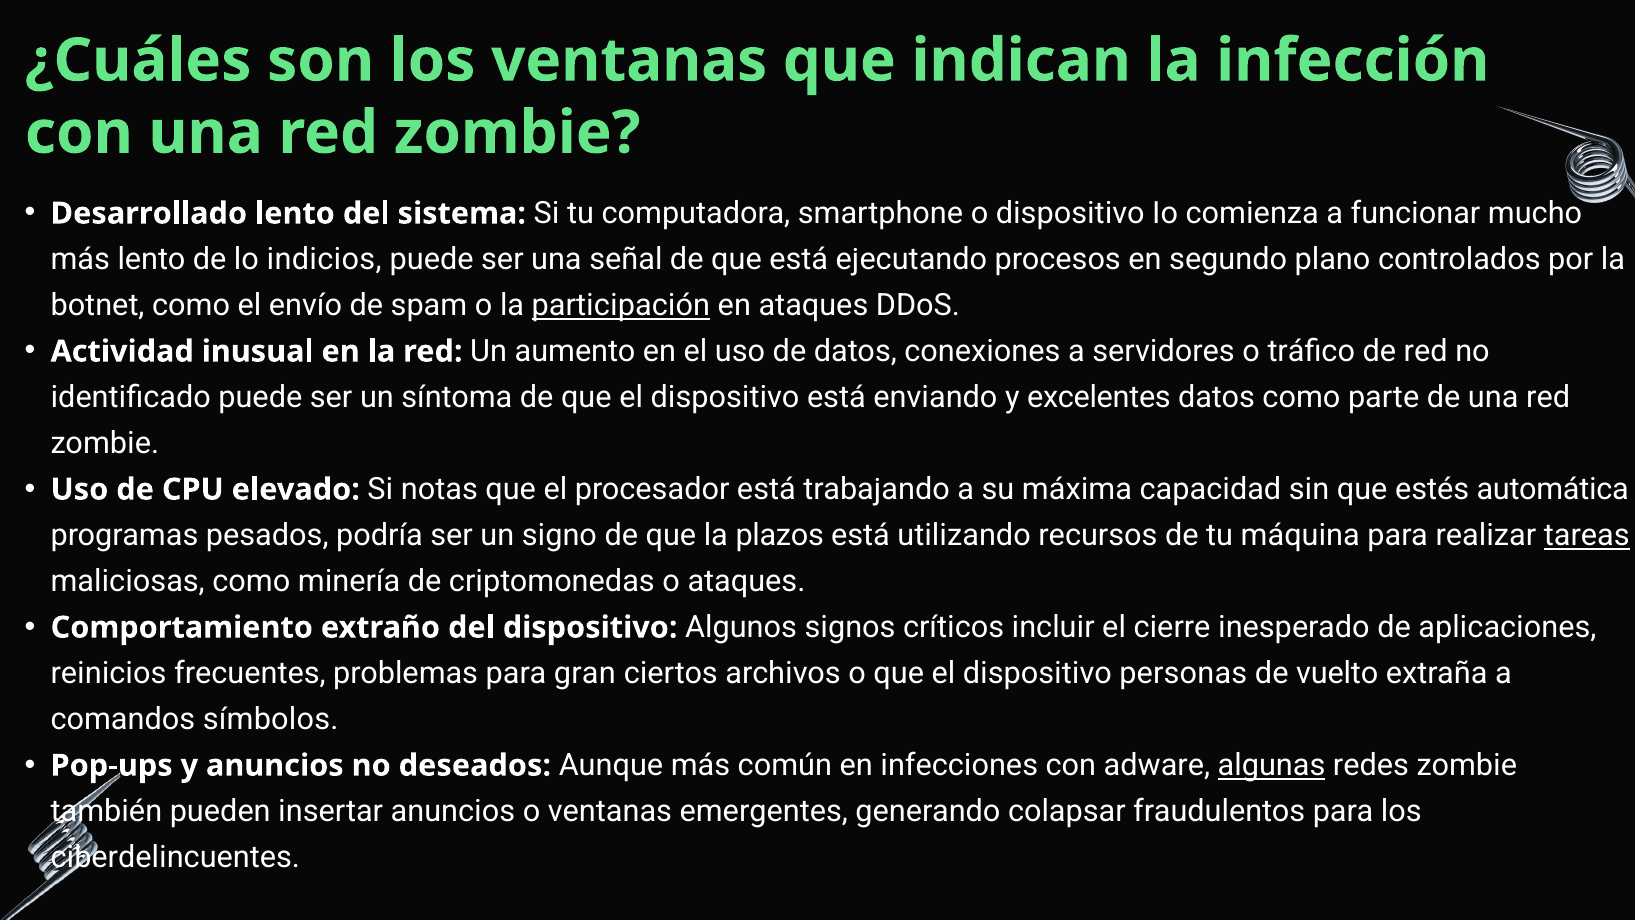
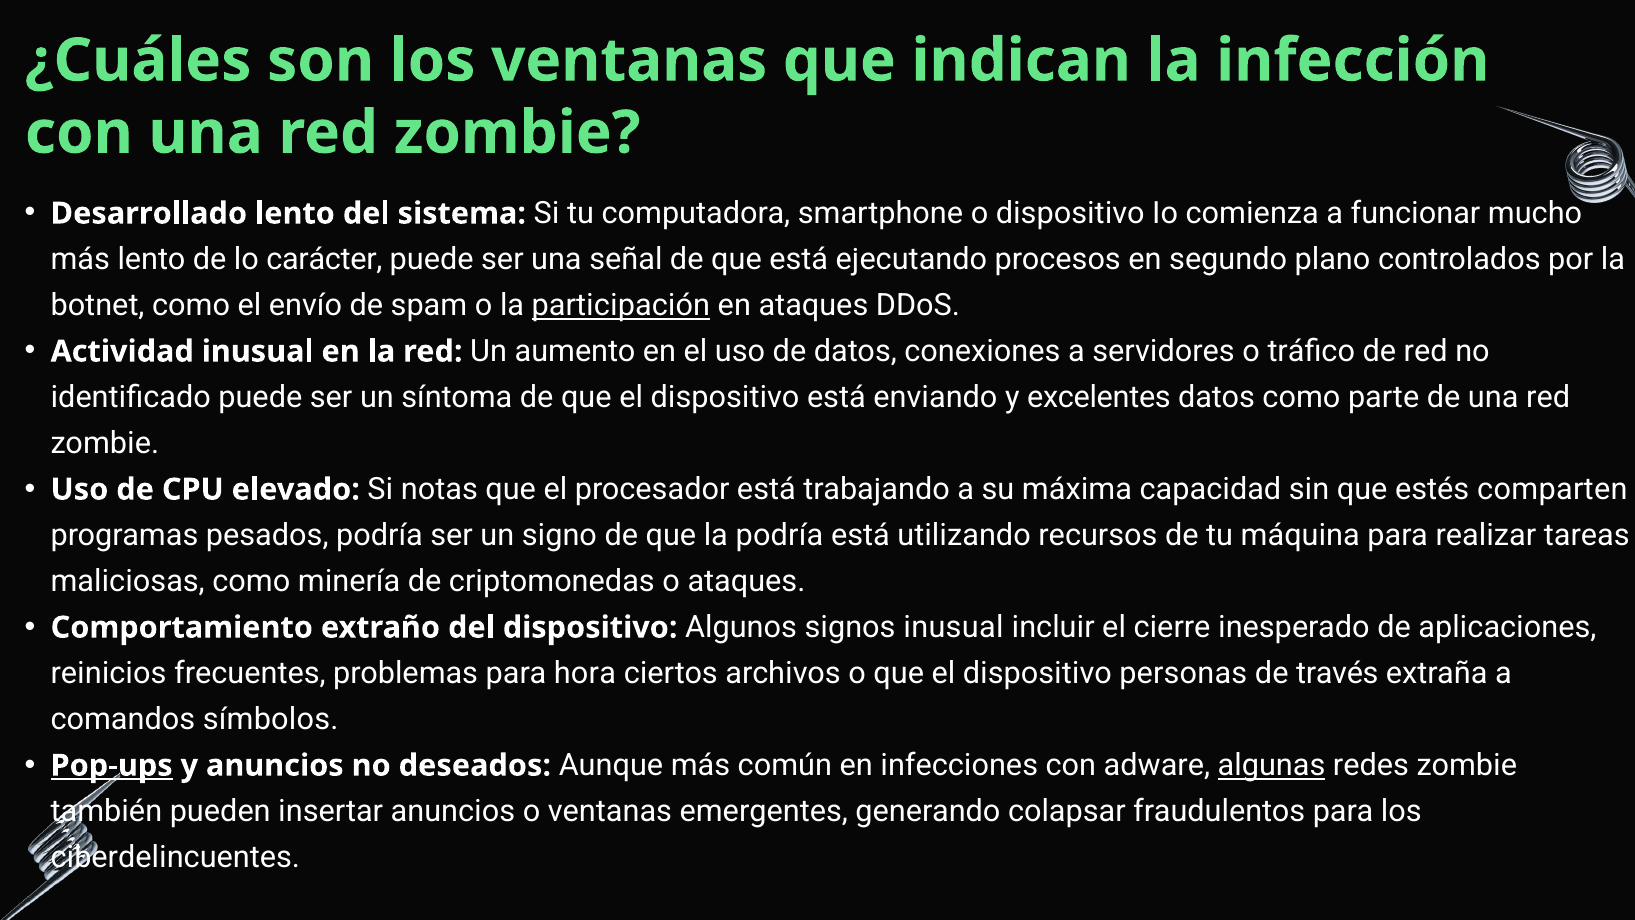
indicios: indicios -> carácter (324, 259)
automática: automática -> comparten (1552, 489)
la plazos: plazos -> podría (779, 535)
tareas underline: present -> none (1587, 535)
signos críticos: críticos -> inusual (953, 627)
gran: gran -> hora (585, 673)
vuelto: vuelto -> través (1337, 673)
Pop-ups underline: none -> present (112, 765)
